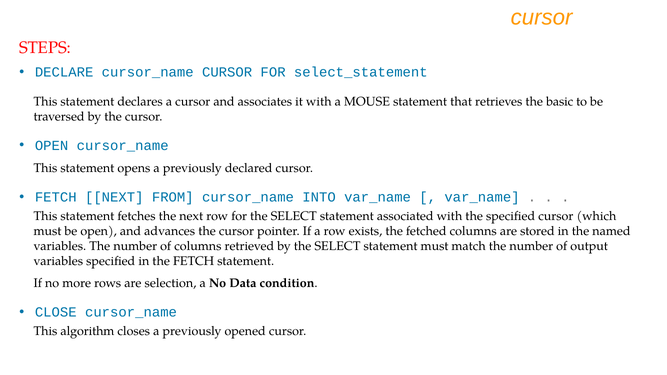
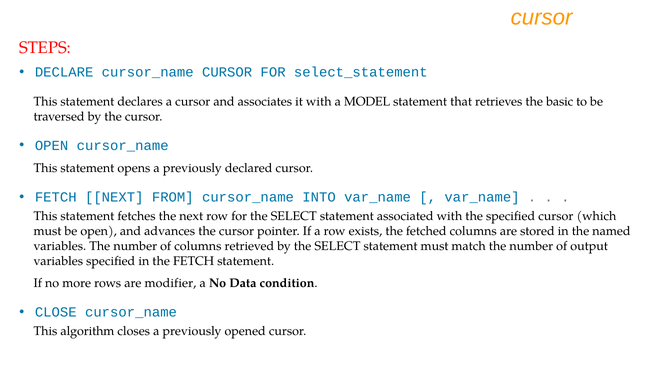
MOUSE: MOUSE -> MODEL (367, 101)
selection: selection -> modifier (170, 283)
